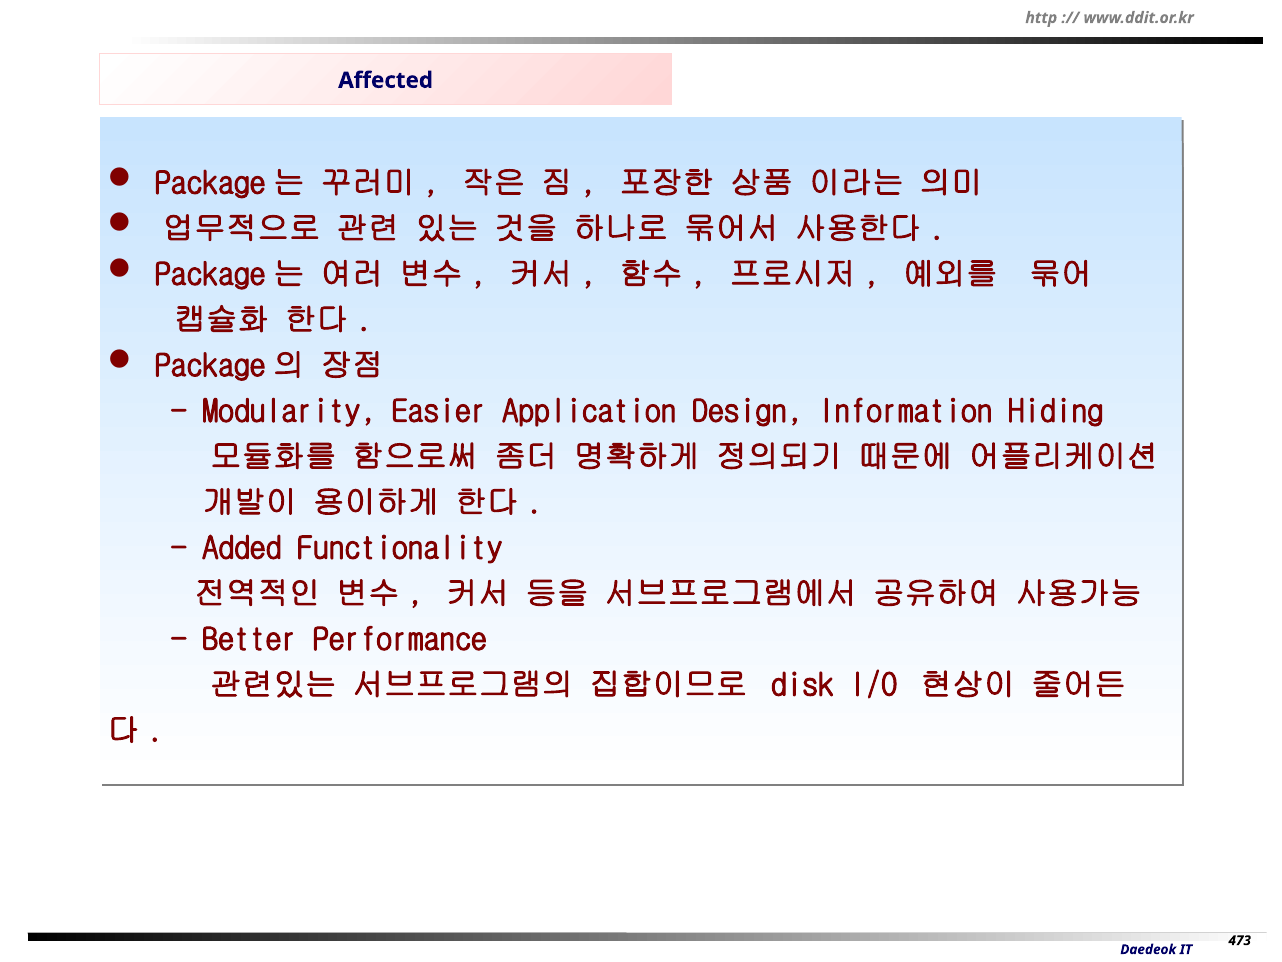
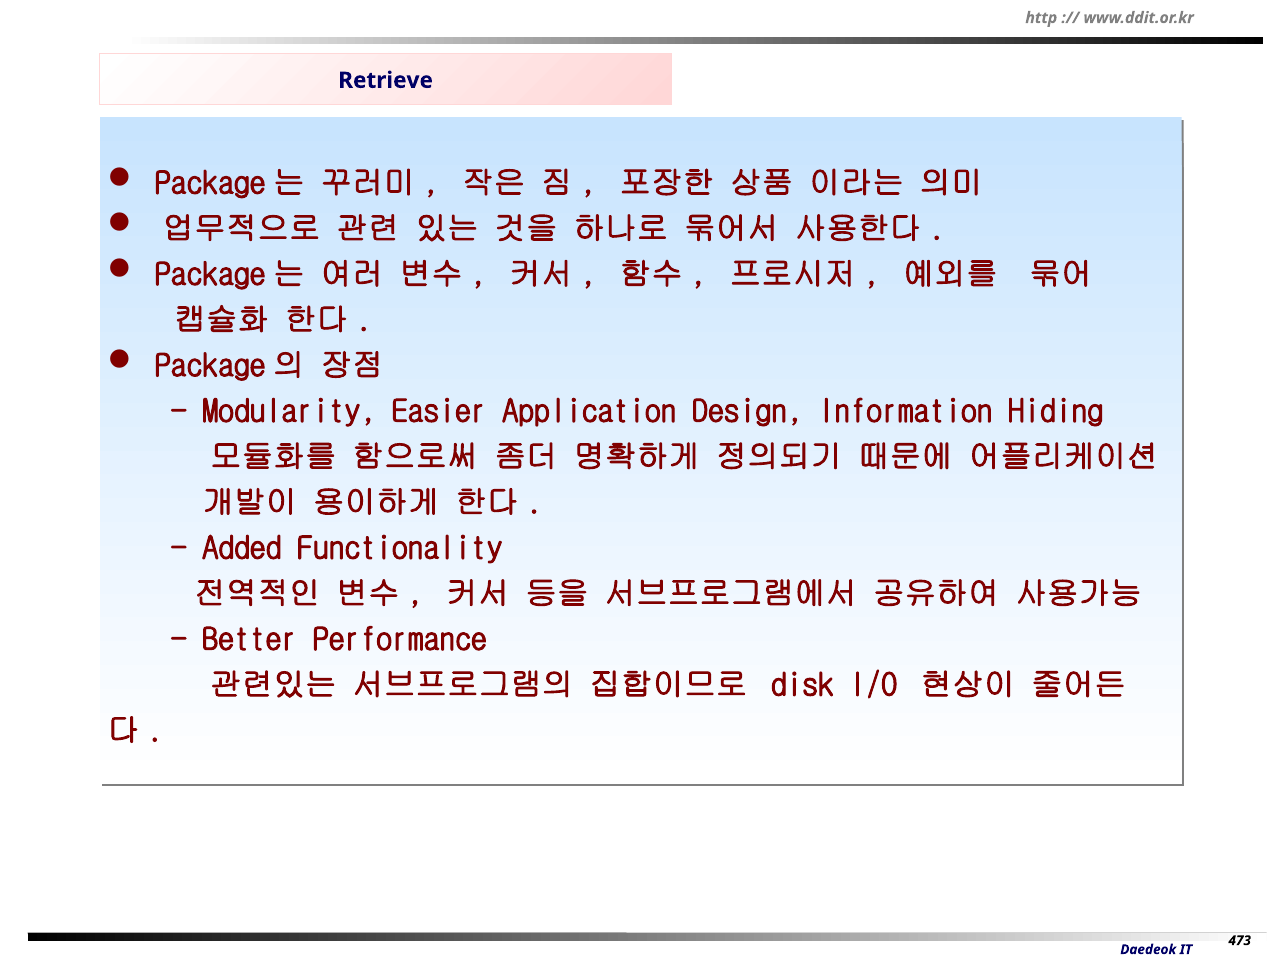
Affected: Affected -> Retrieve (386, 80)
